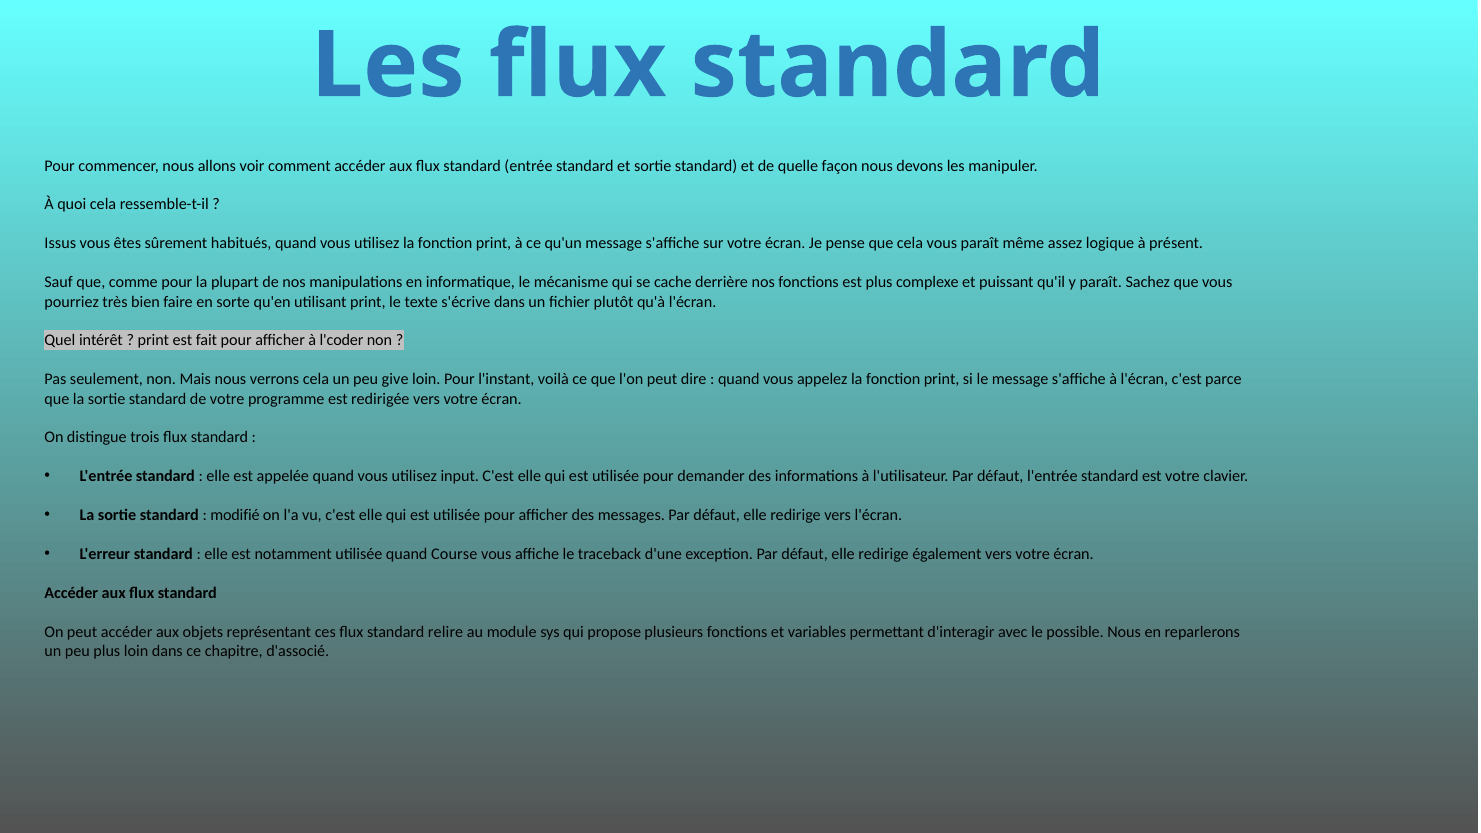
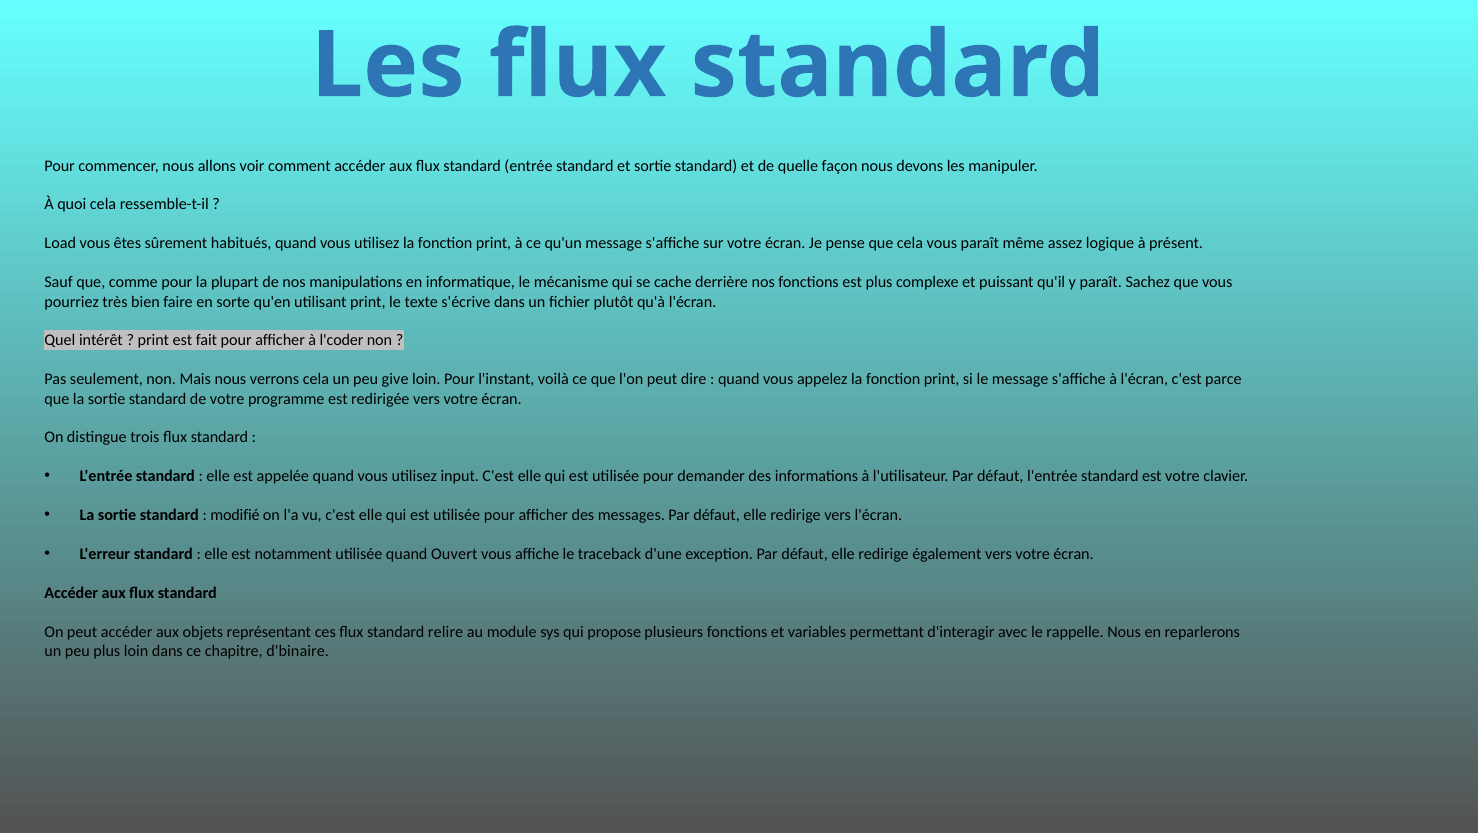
Issus: Issus -> Load (60, 243)
Course: Course -> Ouvert (454, 554)
possible: possible -> rappelle (1075, 632)
d'associé: d'associé -> d'binaire (298, 651)
